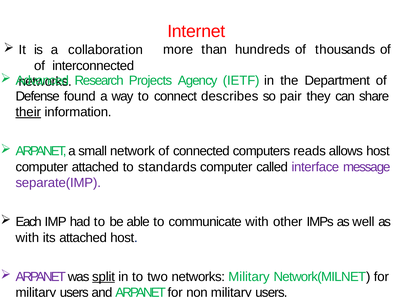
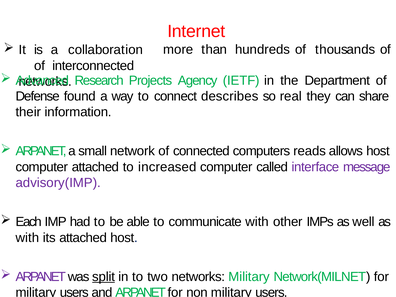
pair: pair -> real (291, 96)
their underline: present -> none (28, 112)
standards: standards -> increased (167, 167)
separate(IMP: separate(IMP -> advisory(IMP (58, 183)
